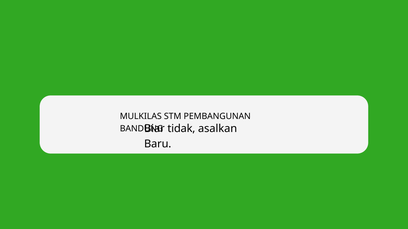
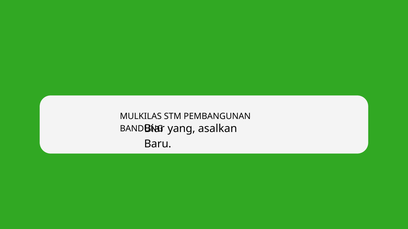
tidak: tidak -> yang (181, 129)
